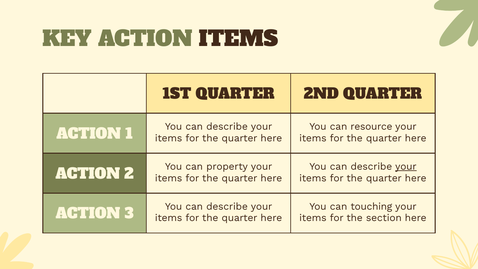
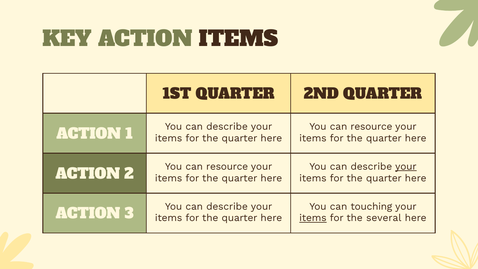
property: property -> resource (227, 166)
items underline: none -> present (313, 218)
section: section -> several (384, 218)
